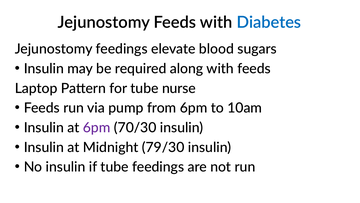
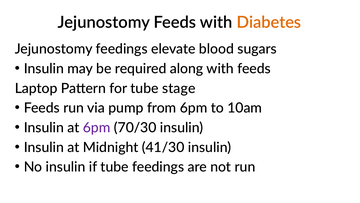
Diabetes colour: blue -> orange (269, 22)
nurse: nurse -> stage (179, 88)
79/30: 79/30 -> 41/30 (163, 147)
